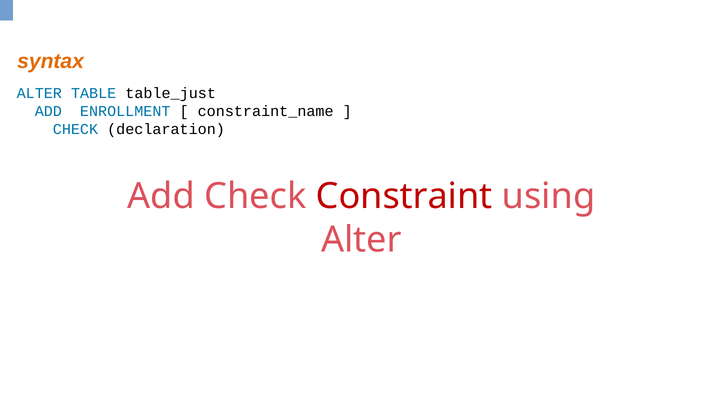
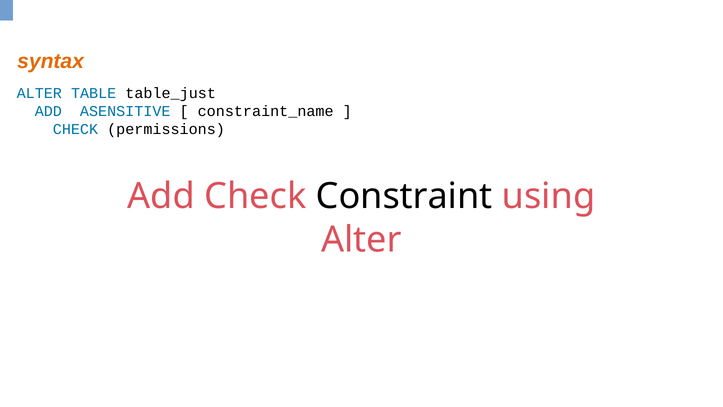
ENROLLMENT: ENROLLMENT -> ASENSITIVE (125, 111)
declaration: declaration -> permissions (166, 129)
Constraint colour: red -> black (404, 196)
